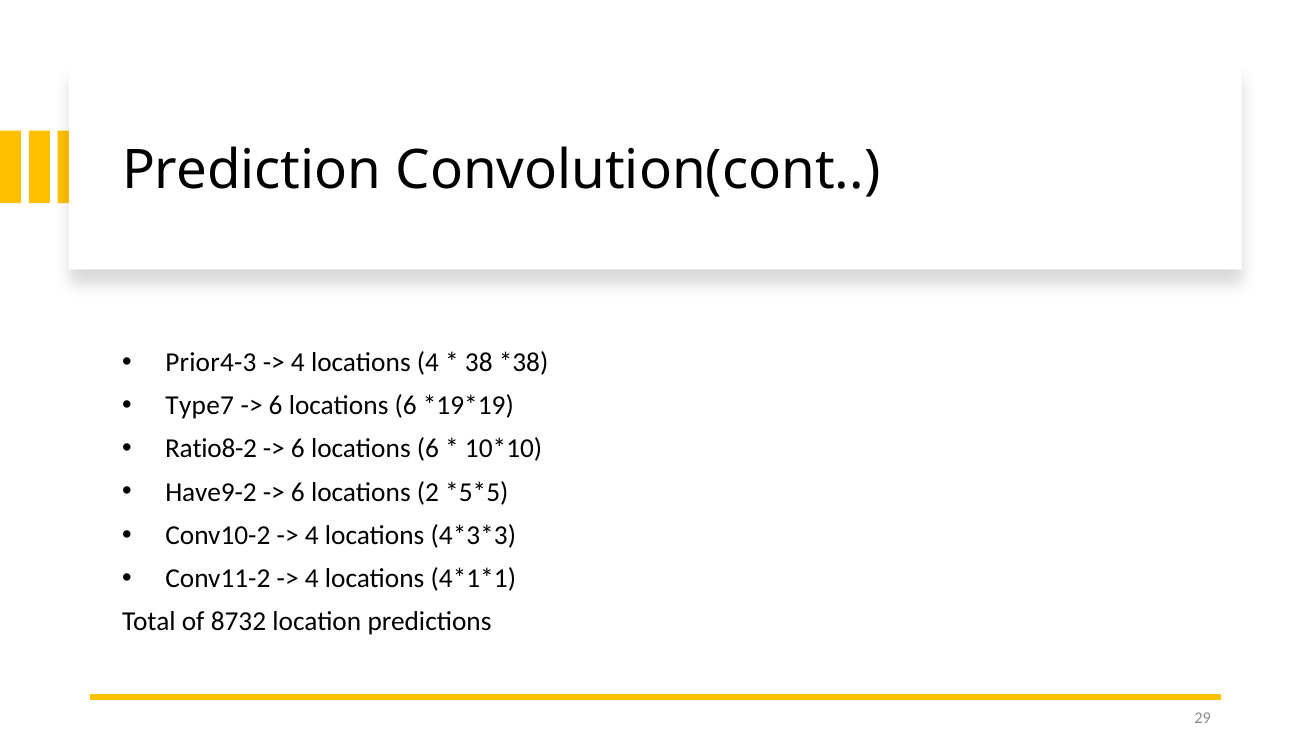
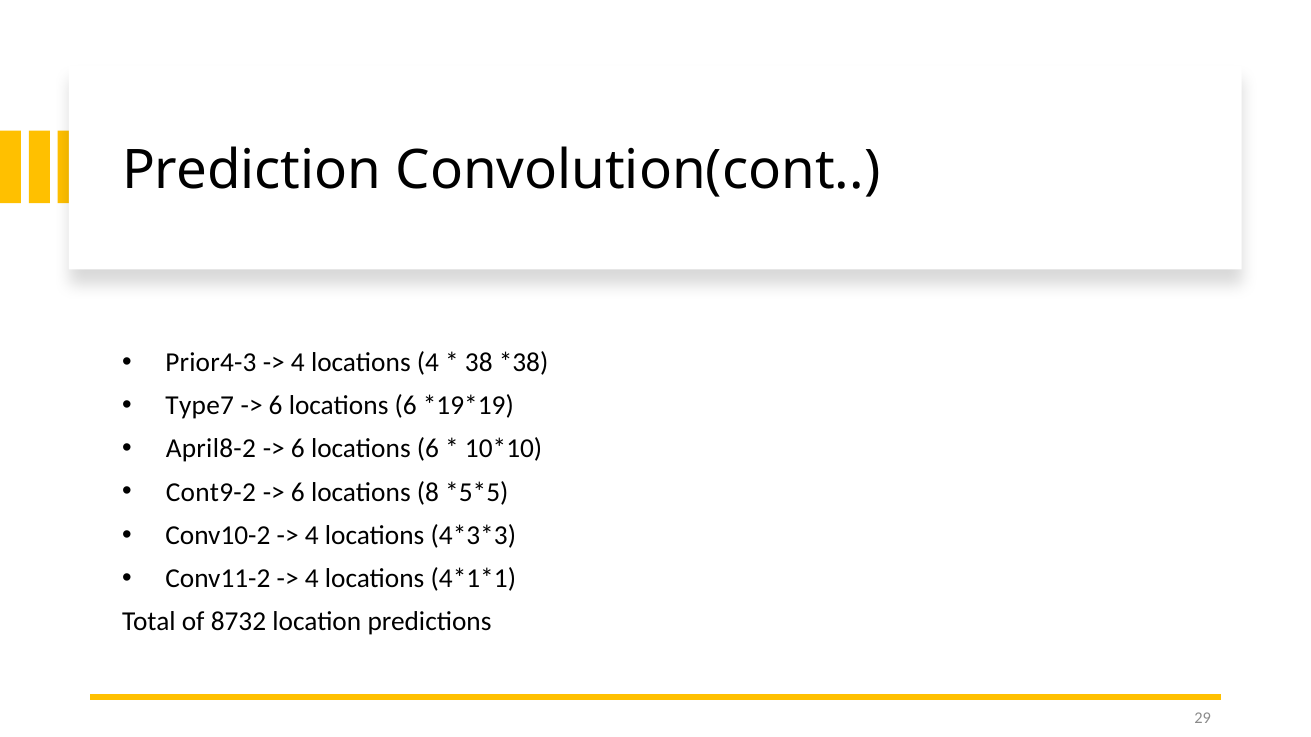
Ratio8-2: Ratio8-2 -> April8-2 (211, 449)
Have9-2: Have9-2 -> Cont9-2 (211, 492)
2: 2 -> 8 (428, 492)
